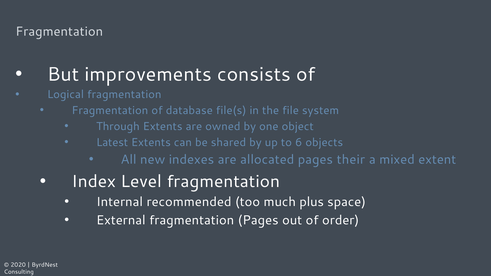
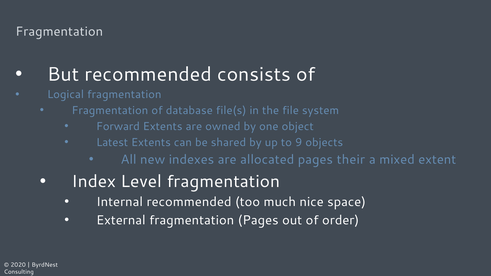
But improvements: improvements -> recommended (148, 74)
Through: Through -> Forward (118, 126)
6: 6 -> 9 (299, 142)
plus: plus -> nice (312, 202)
